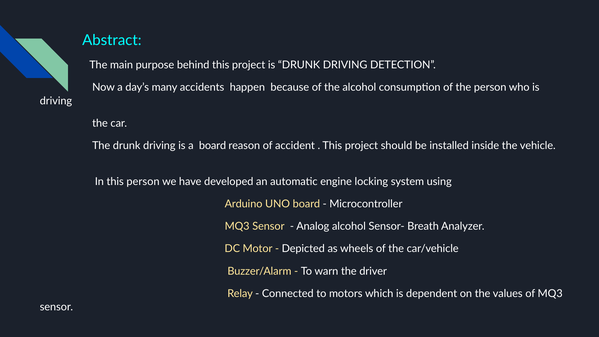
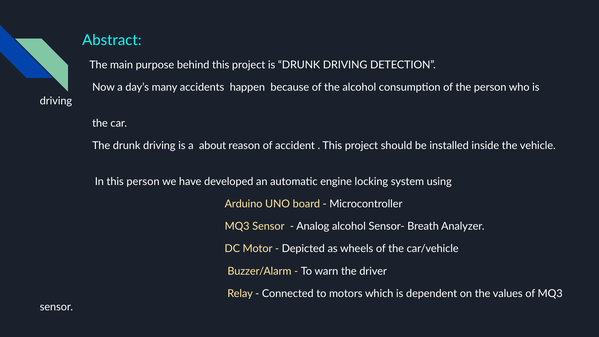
a board: board -> about (213, 146)
